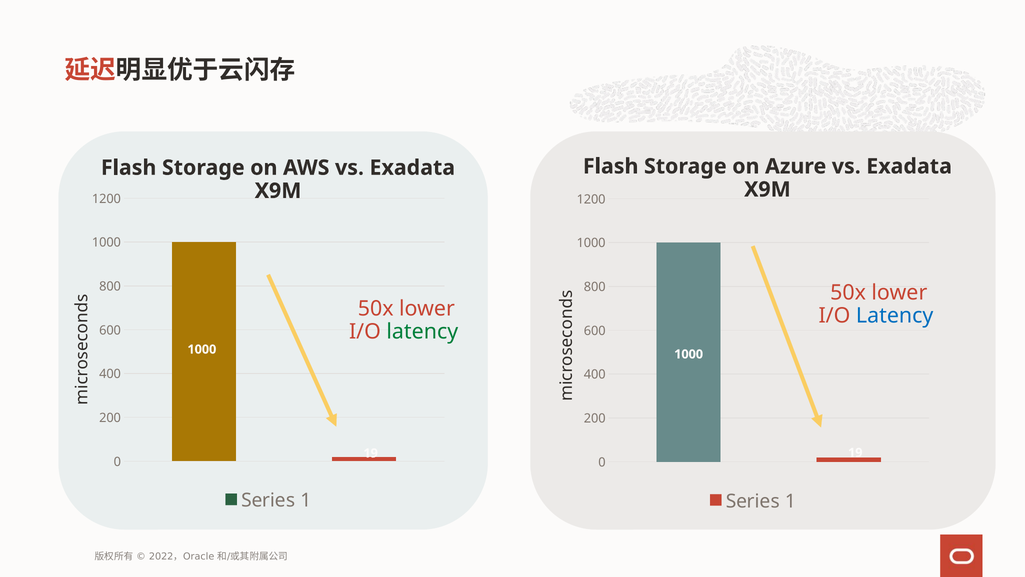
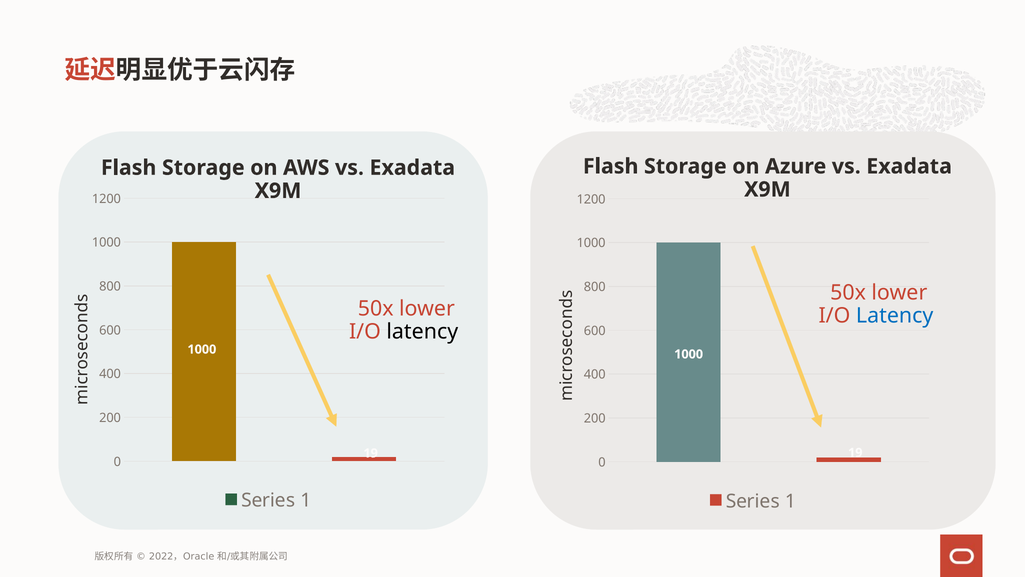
latency colour: green -> black (422, 331)
